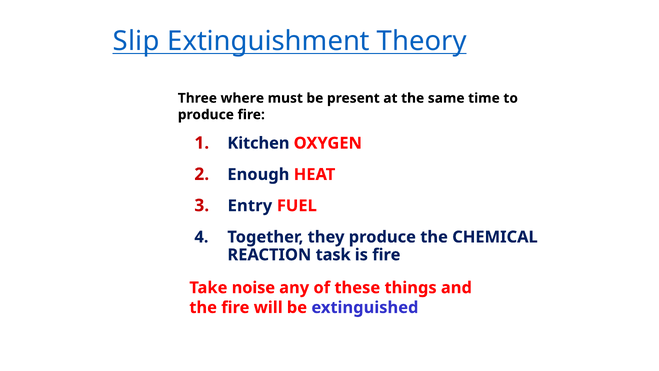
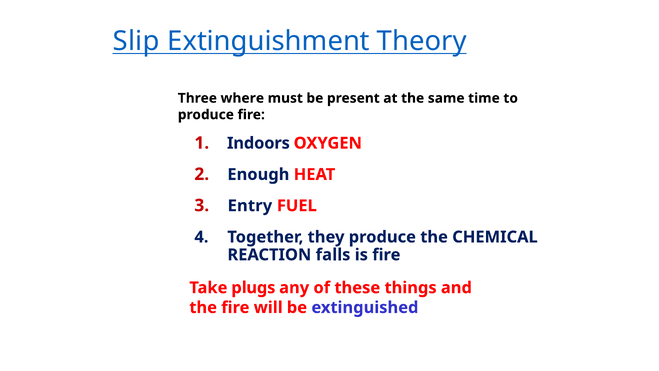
Kitchen: Kitchen -> Indoors (258, 143)
task: task -> falls (333, 255)
noise: noise -> plugs (253, 288)
